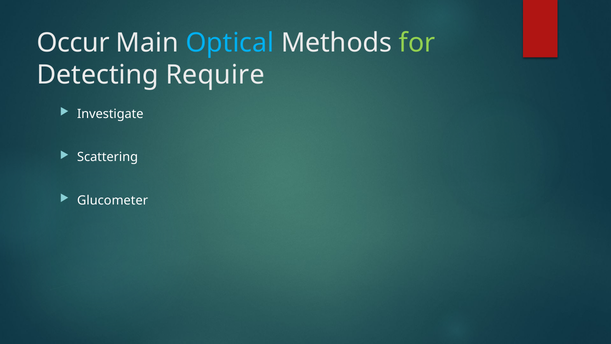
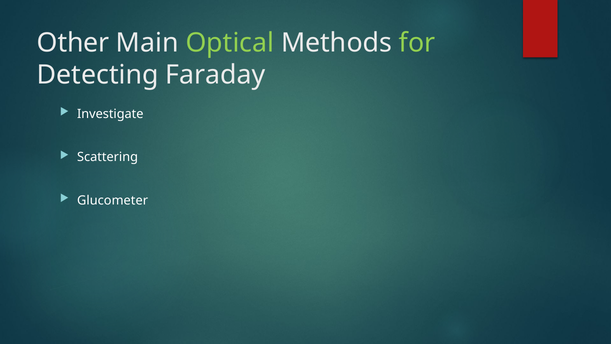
Occur: Occur -> Other (73, 43)
Optical colour: light blue -> light green (230, 43)
Require: Require -> Faraday (215, 75)
